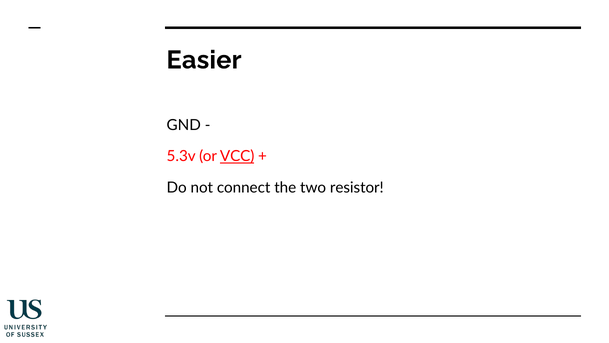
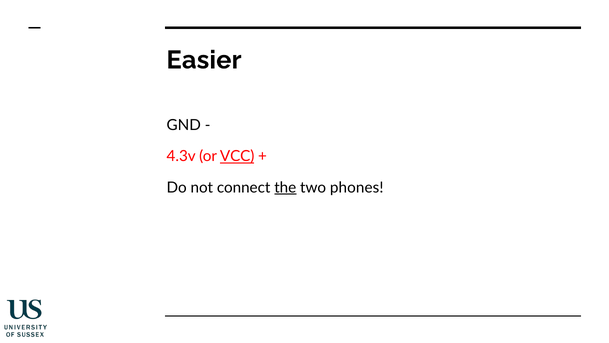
5.3v: 5.3v -> 4.3v (181, 156)
the underline: none -> present (285, 187)
resistor: resistor -> phones (357, 187)
